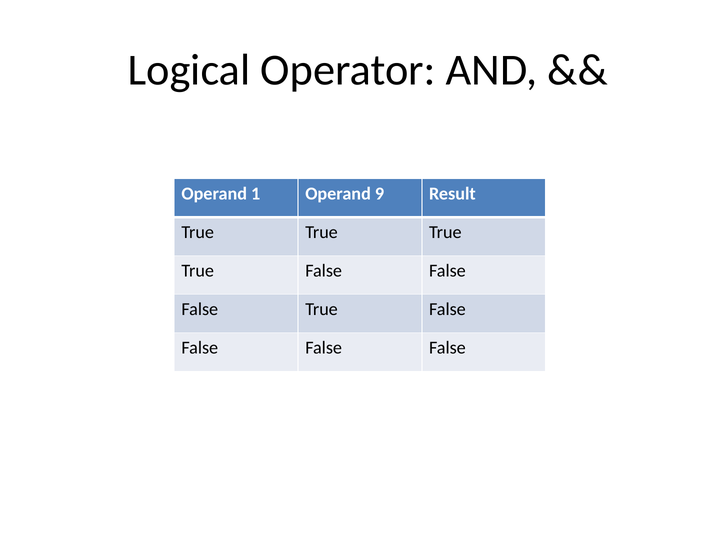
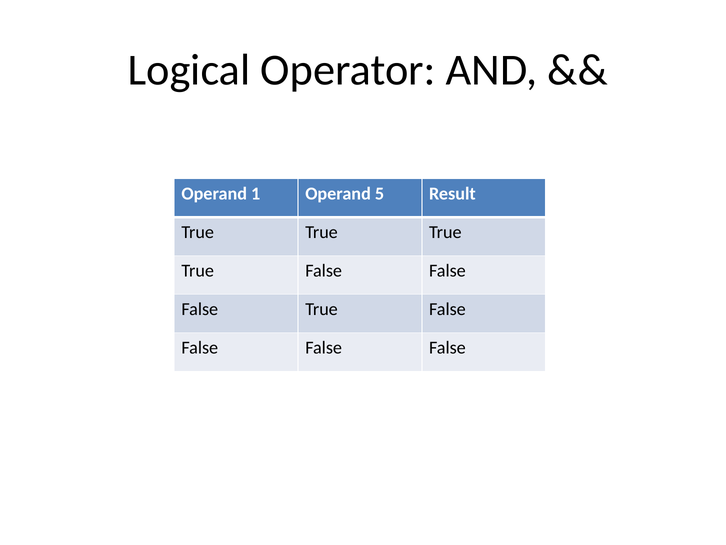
9: 9 -> 5 (379, 193)
